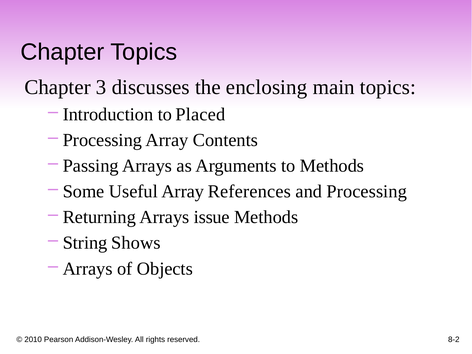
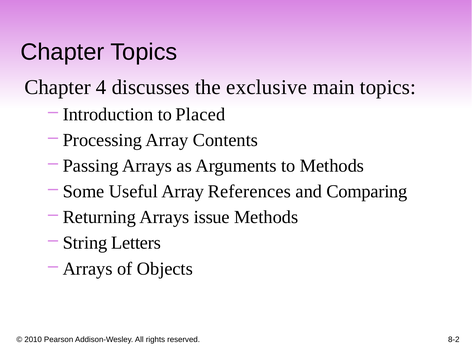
3: 3 -> 4 (101, 87)
enclosing: enclosing -> exclusive (267, 87)
and Processing: Processing -> Comparing (367, 191)
Shows: Shows -> Letters (136, 243)
